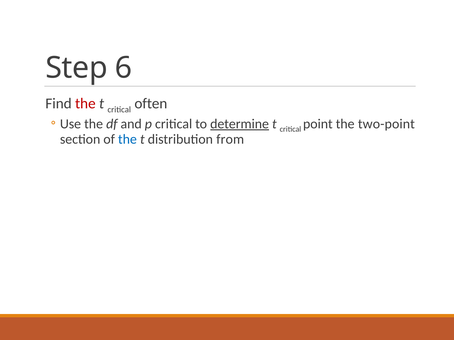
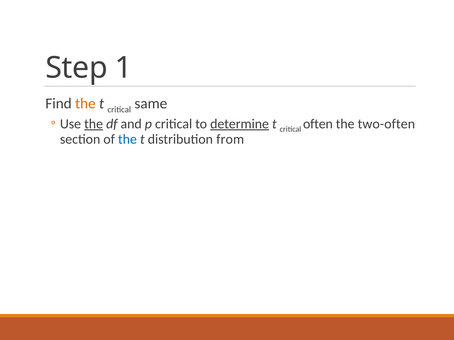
6: 6 -> 1 (124, 68)
the colour: red -> orange (85, 104)
often: often -> same (151, 104)
the underline: none -> present (94, 124)
point: point -> often (318, 124)
two-point: two-point -> two-often (386, 124)
